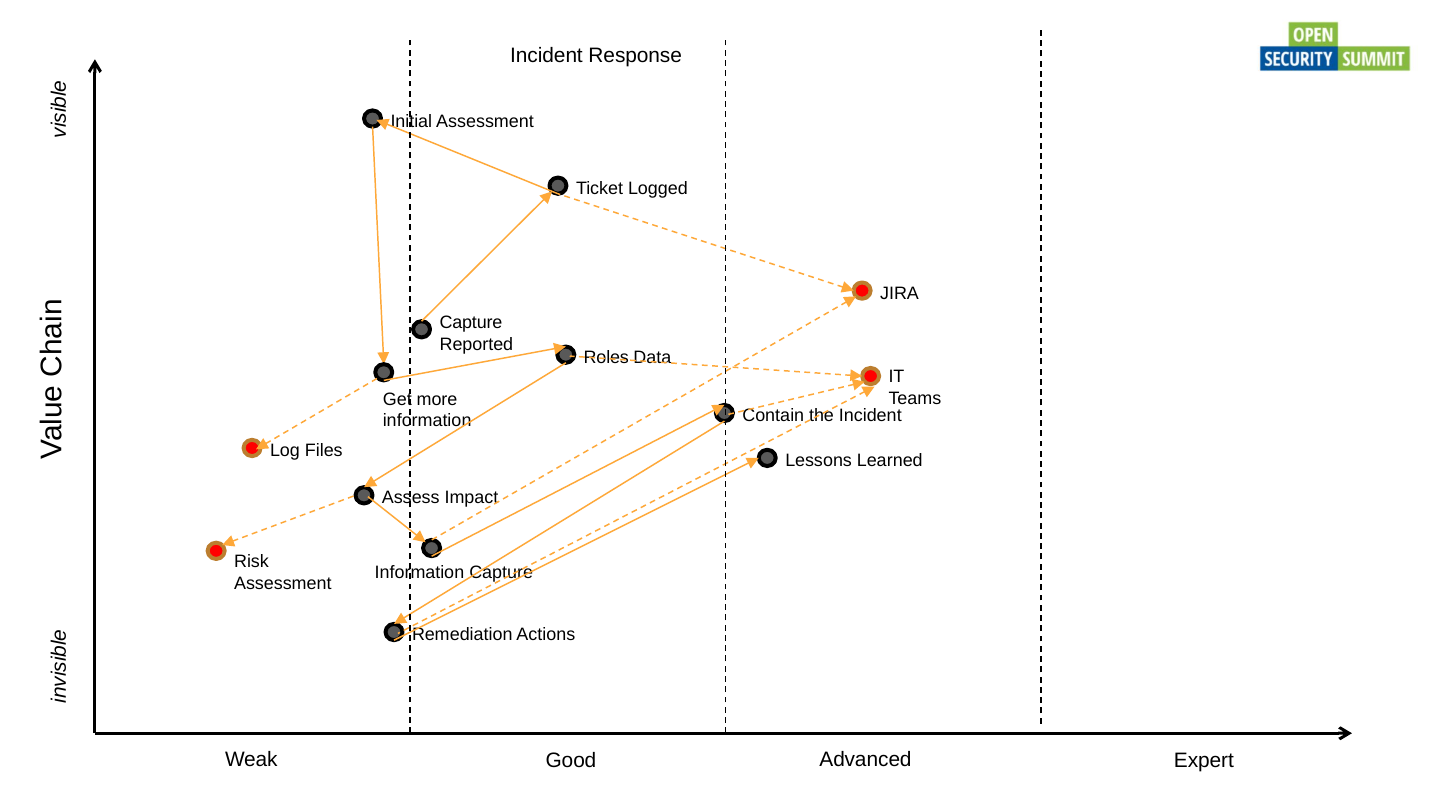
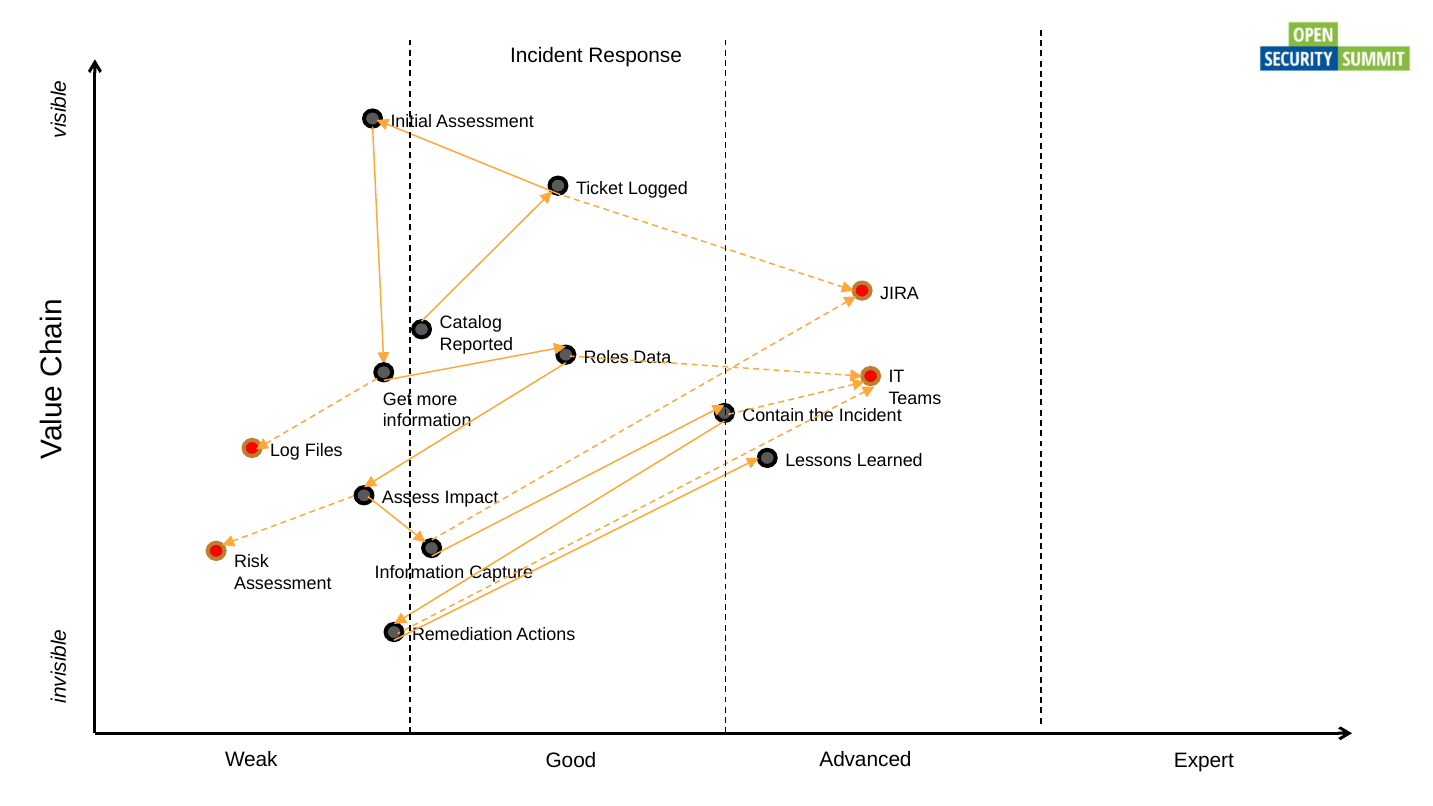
Capture: Capture -> Catalog (471, 323)
